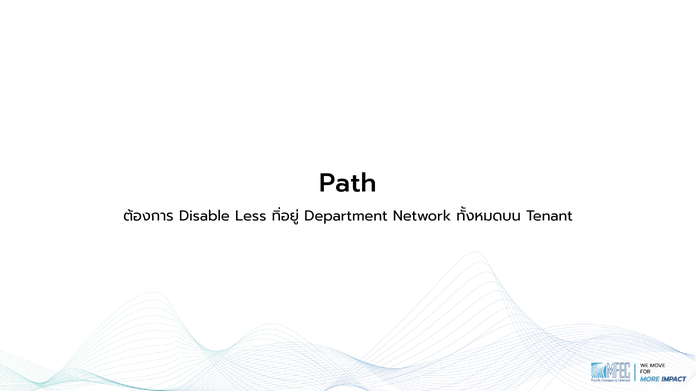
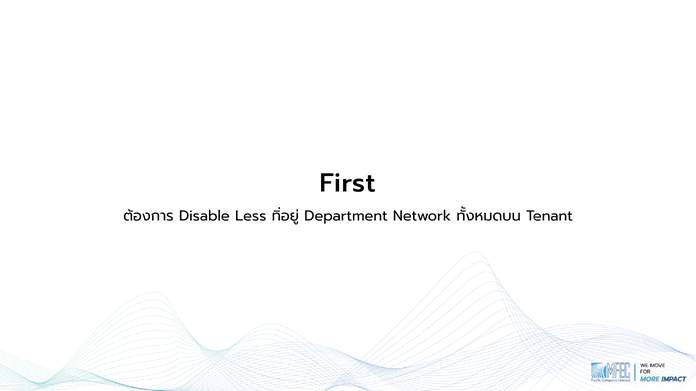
Path: Path -> First (348, 183)
